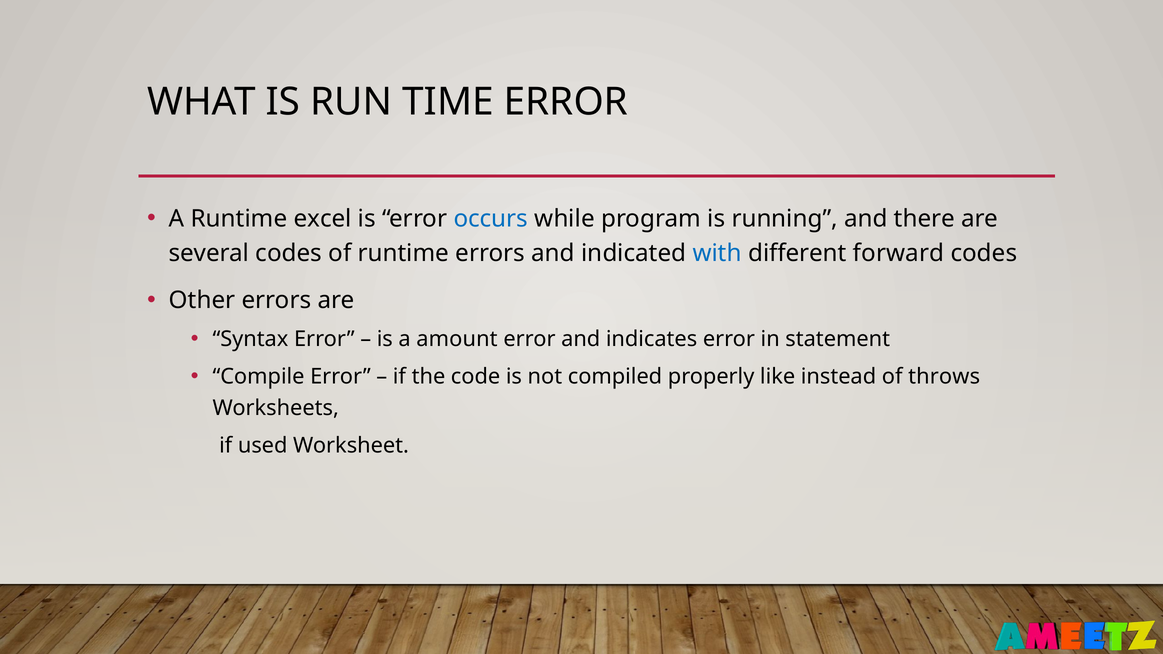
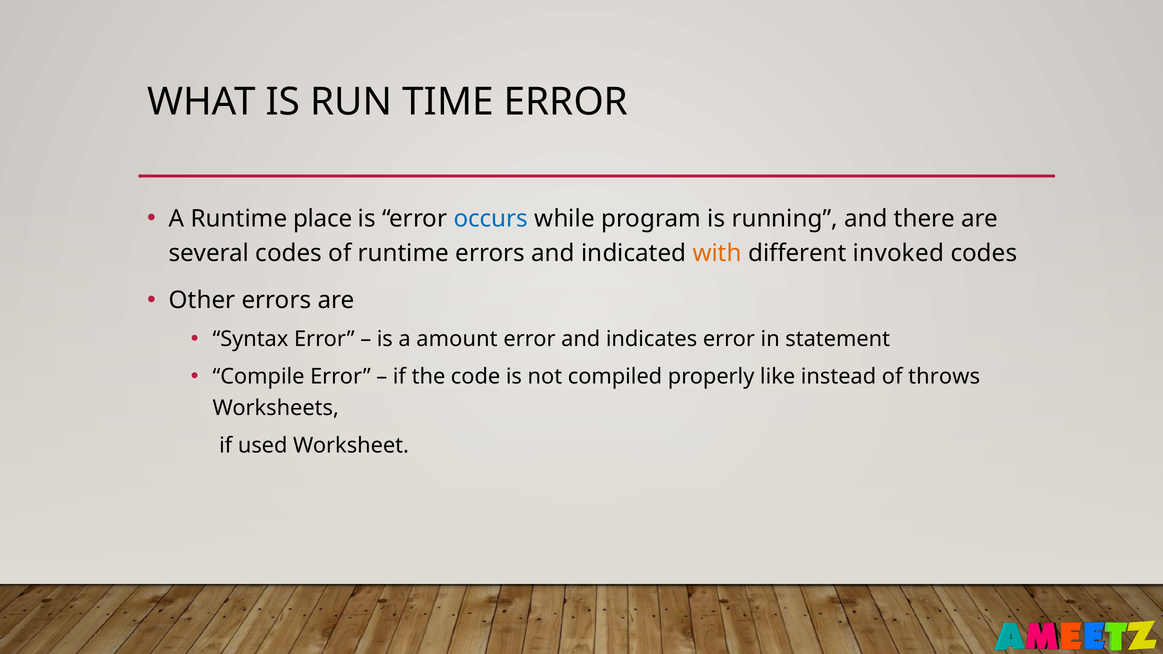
excel: excel -> place (323, 219)
with colour: blue -> orange (717, 254)
forward: forward -> invoked (898, 254)
